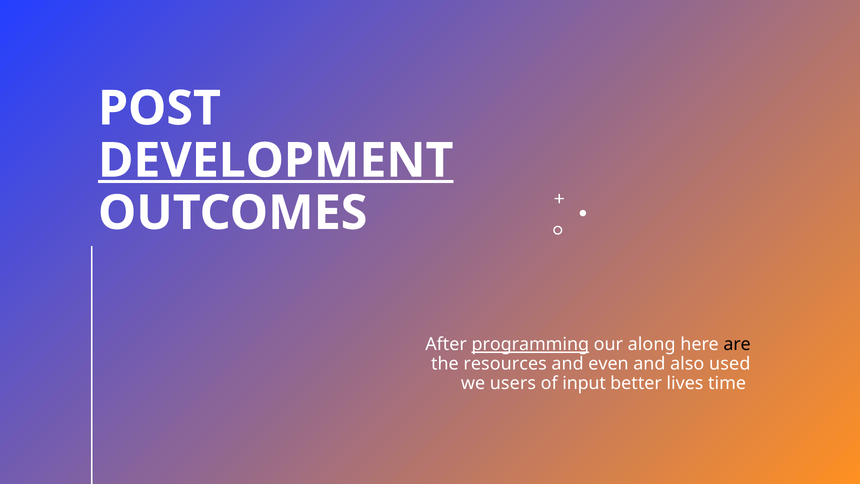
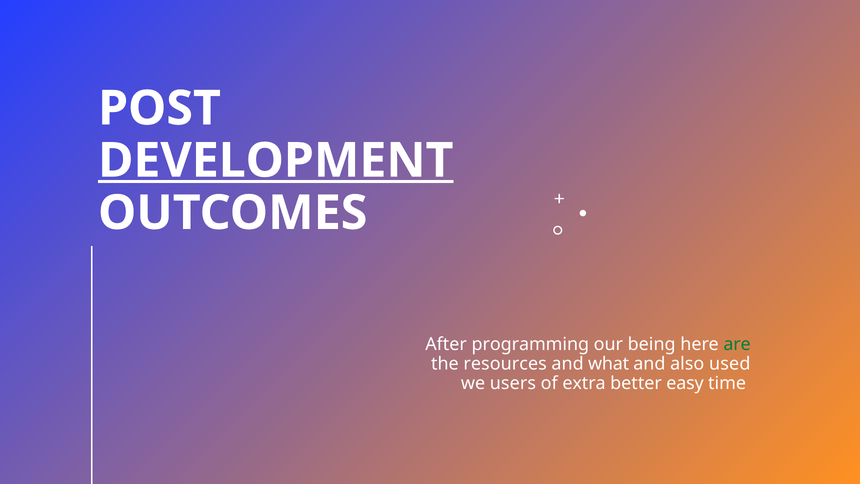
programming underline: present -> none (530, 344)
along: along -> being (652, 344)
are colour: black -> green (737, 344)
even: even -> what (609, 364)
input: input -> extra (584, 383)
lives: lives -> easy (685, 383)
